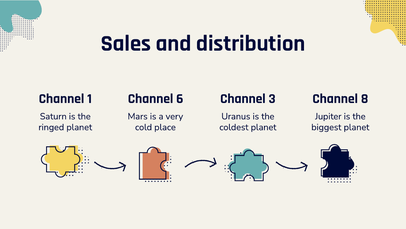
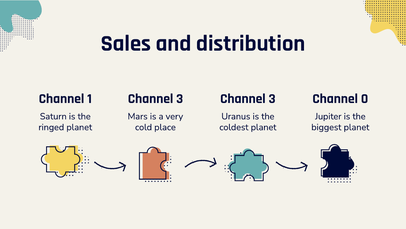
6: 6 -> 3 (180, 98)
8: 8 -> 0 (365, 98)
